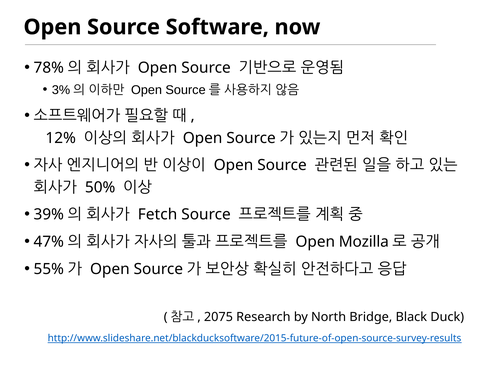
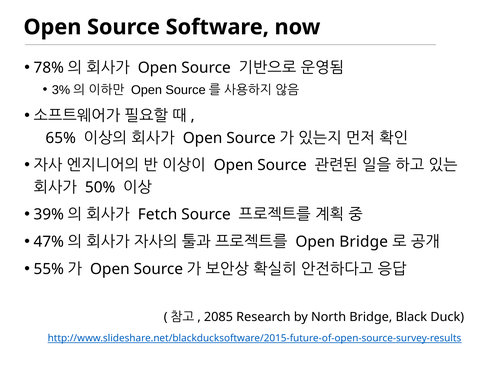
12%: 12% -> 65% (61, 138)
Open Mozilla: Mozilla -> Bridge (364, 242)
2075: 2075 -> 2085 (218, 317)
